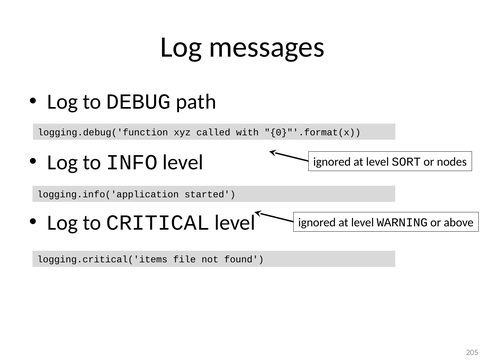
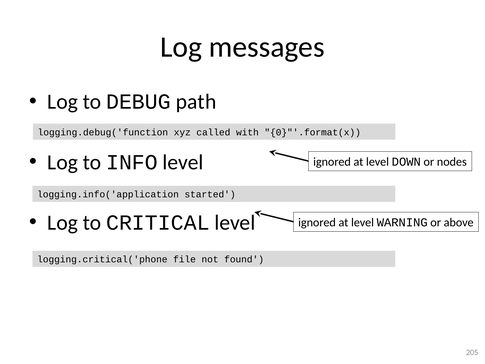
SORT: SORT -> DOWN (406, 162)
logging.critical('items: logging.critical('items -> logging.critical('phone (102, 259)
